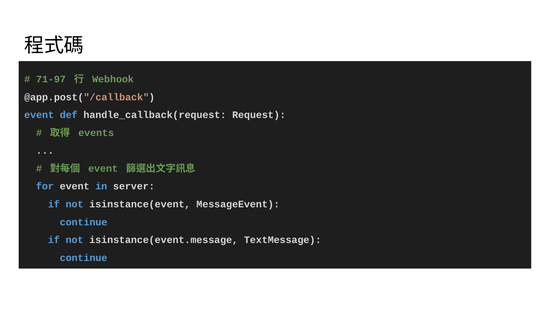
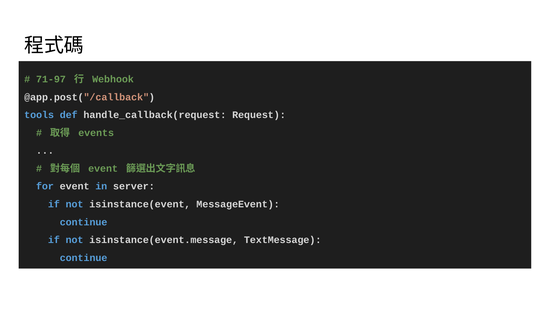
event: event -> tools (39, 115)
